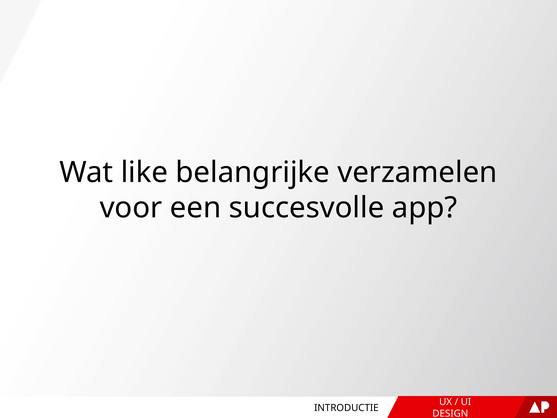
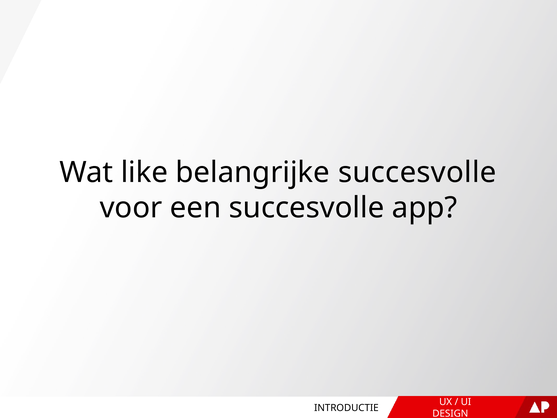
belangrijke verzamelen: verzamelen -> succesvolle (417, 172)
